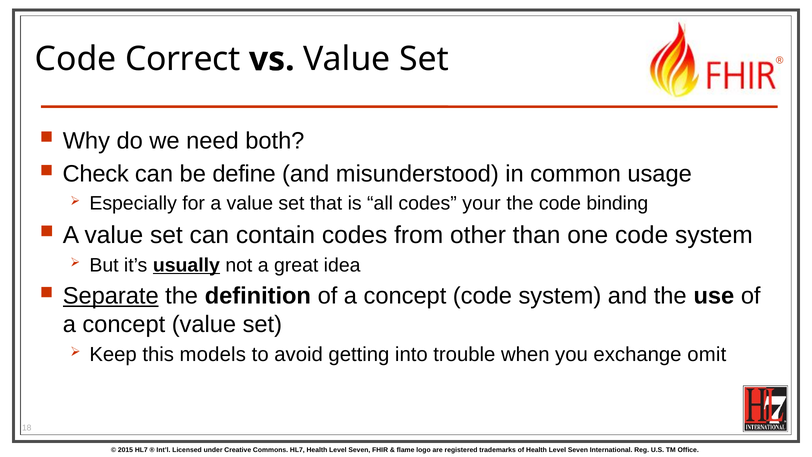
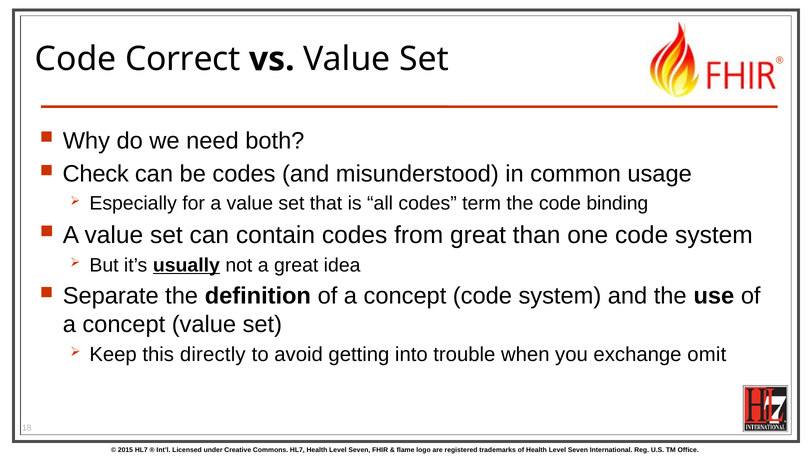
be define: define -> codes (244, 174)
your: your -> term (482, 203)
from other: other -> great (478, 235)
Separate underline: present -> none (111, 296)
models: models -> directly (213, 355)
